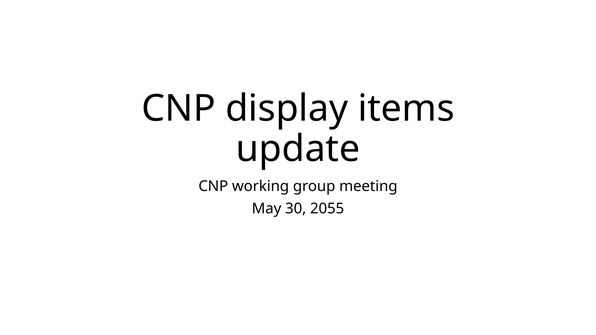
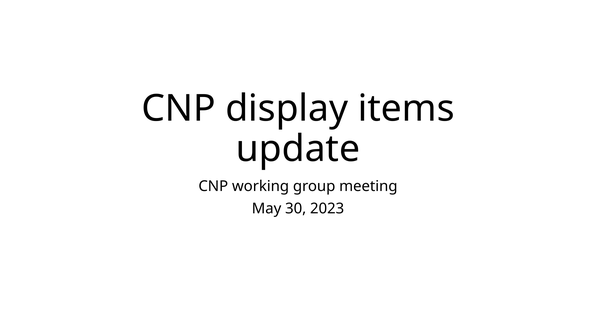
2055: 2055 -> 2023 (327, 209)
